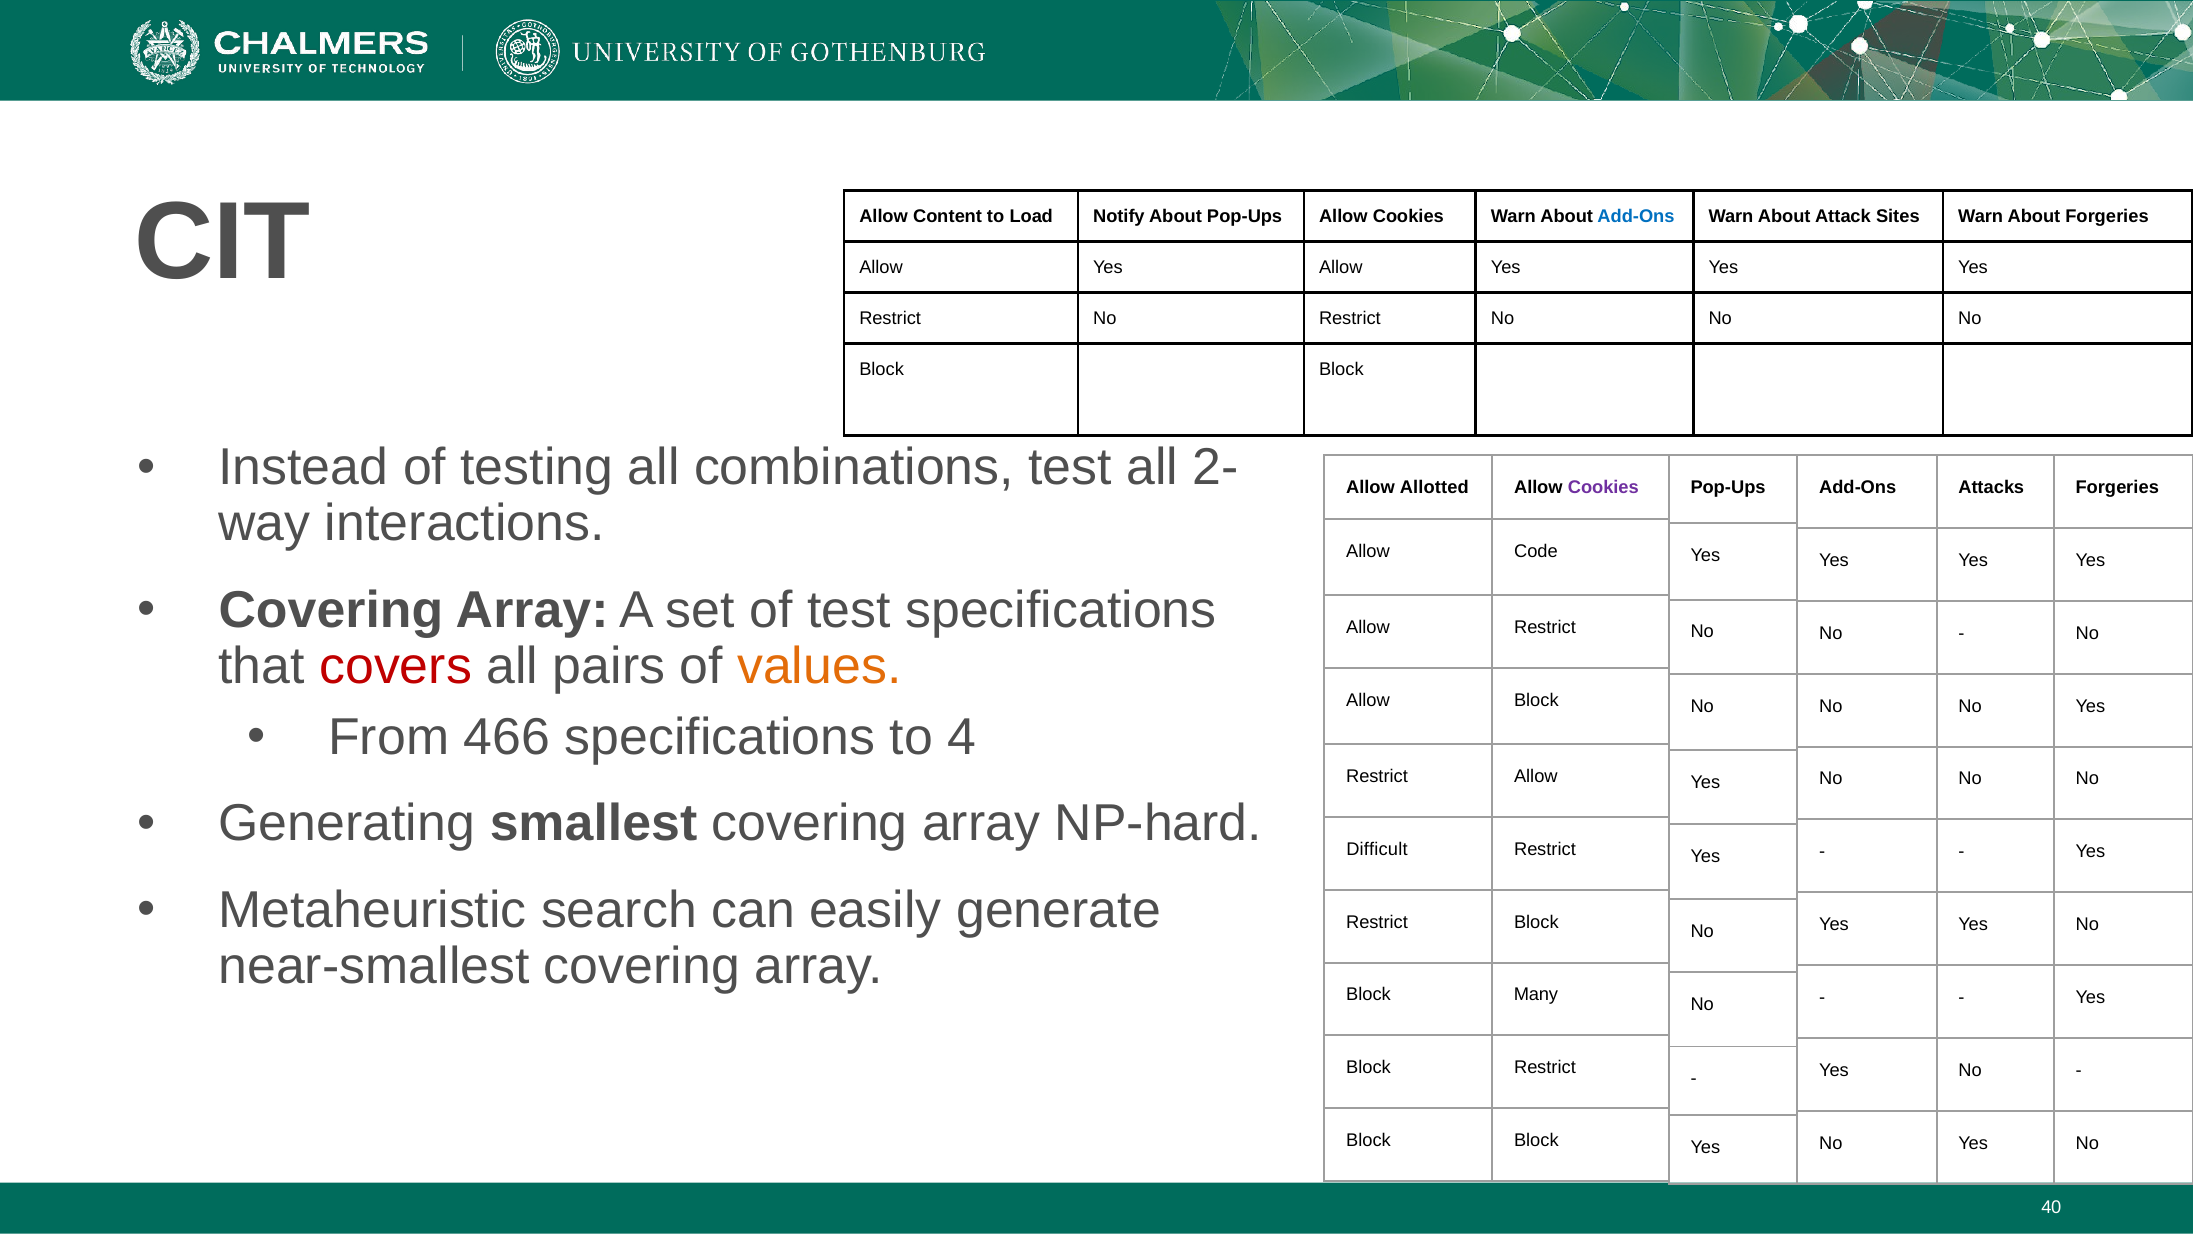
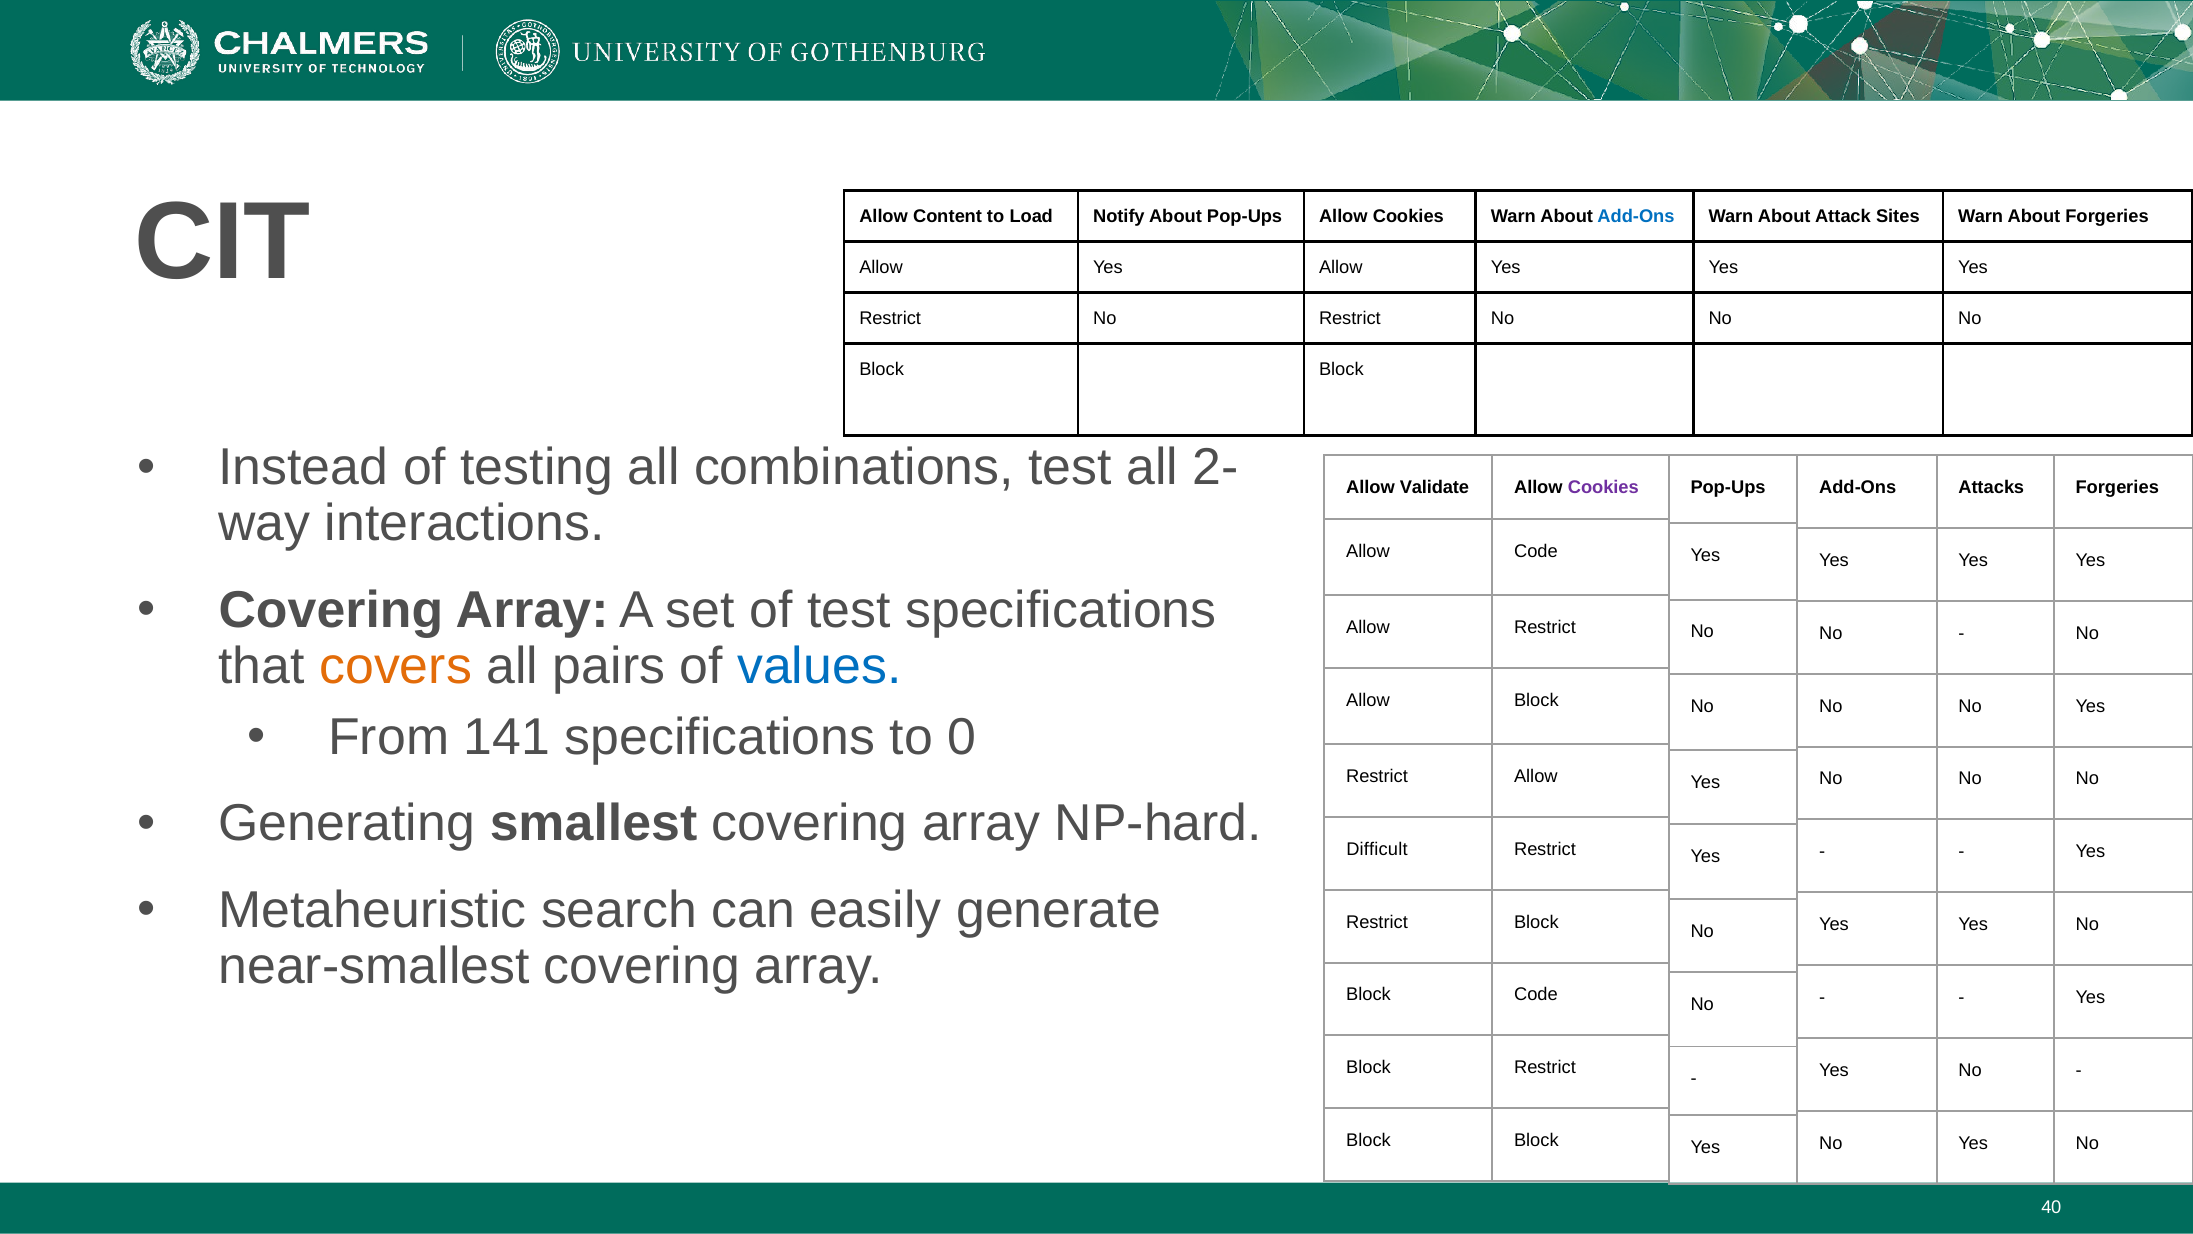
Allotted: Allotted -> Validate (1434, 487)
covers colour: red -> orange (396, 666)
values colour: orange -> blue (819, 666)
466: 466 -> 141 (507, 737)
4: 4 -> 0 (962, 737)
Block Many: Many -> Code (1536, 995)
